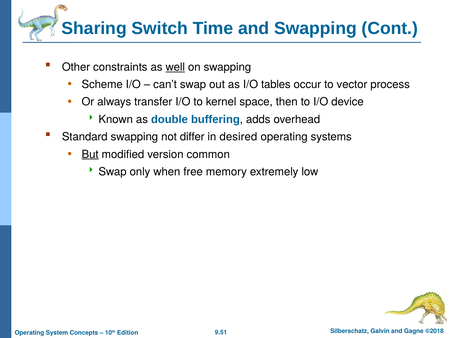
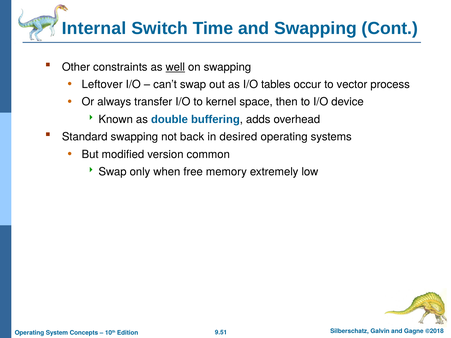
Sharing: Sharing -> Internal (94, 28)
Scheme: Scheme -> Leftover (102, 85)
differ: differ -> back (192, 137)
But underline: present -> none (90, 154)
